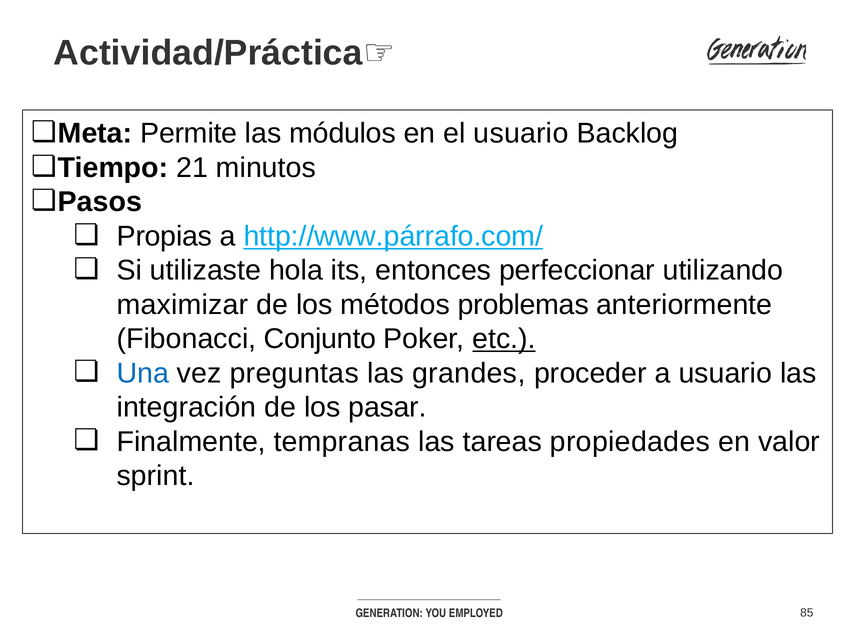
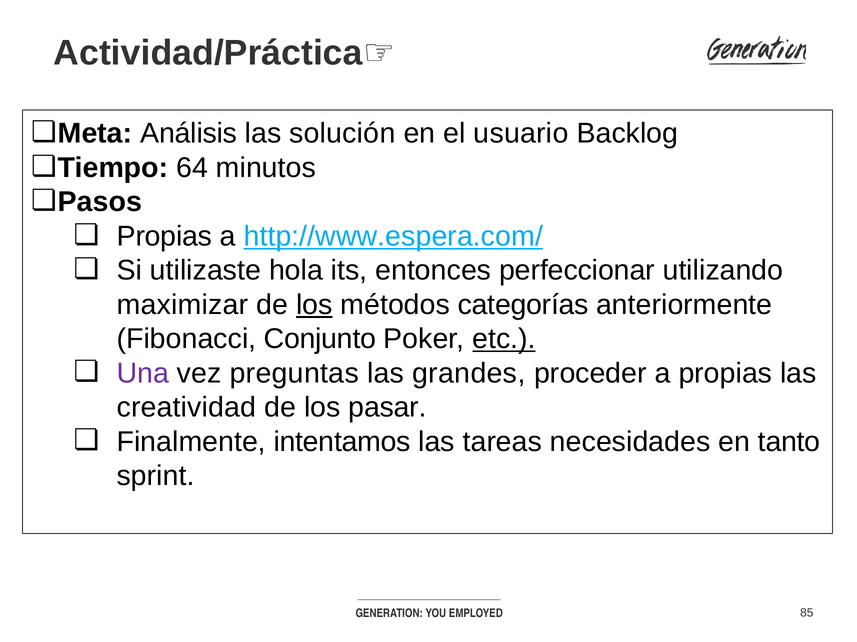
Permite: Permite -> Análisis (189, 134)
módulos: módulos -> solución (342, 134)
21: 21 -> 64 (192, 168)
http://www.párrafo.com/: http://www.párrafo.com/ -> http://www.espera.com/ (393, 236)
los underline: none -> present (314, 305)
problemas: problemas -> categorías (523, 305)
Una colour: blue -> purple (143, 374)
a usuario: usuario -> propias (725, 374)
integración: integración -> creatividad (186, 408)
tempranas: tempranas -> intentamos (342, 442)
propiedades: propiedades -> necesidades (630, 442)
valor: valor -> tanto (789, 442)
